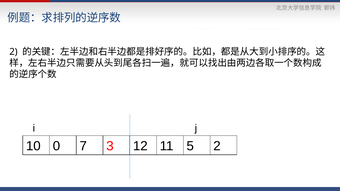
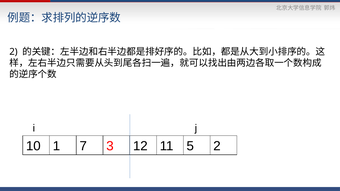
0: 0 -> 1 (56, 146)
